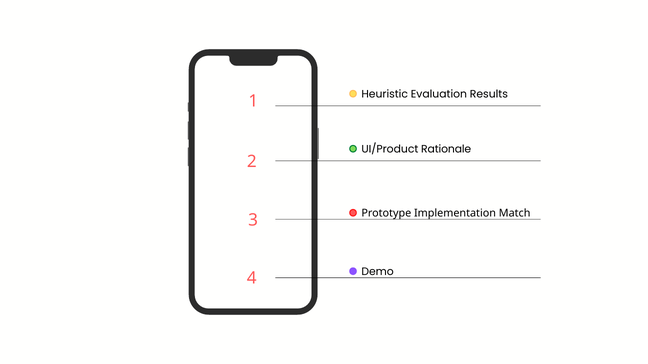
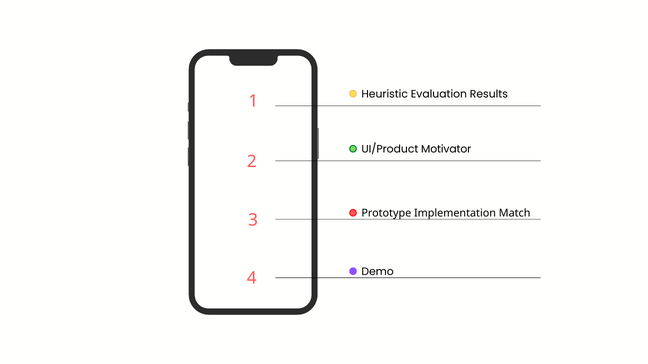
Rationale: Rationale -> Motivator (446, 150)
